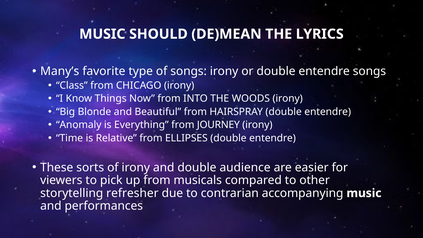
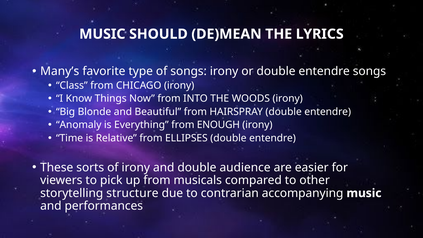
JOURNEY: JOURNEY -> ENOUGH (218, 125)
refresher: refresher -> structure (132, 193)
